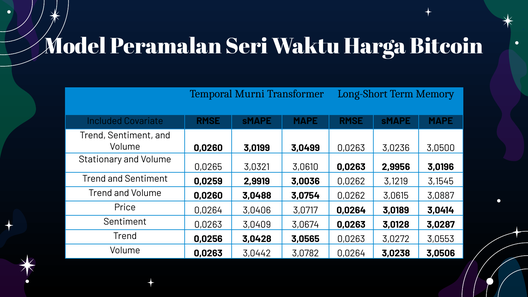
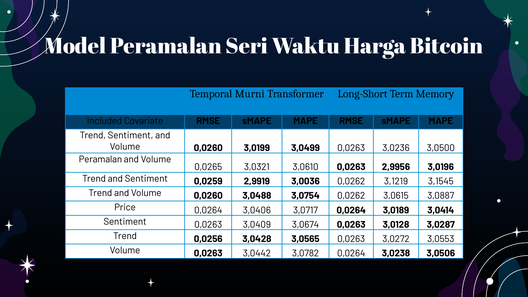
Stationary: Stationary -> Peramalan (100, 159)
